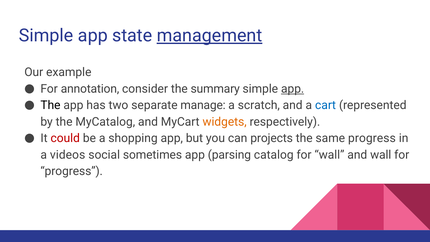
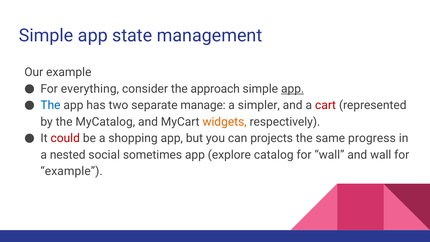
management underline: present -> none (210, 36)
annotation: annotation -> everything (90, 89)
summary: summary -> approach (215, 89)
The colour: black -> blue (50, 105)
scratch: scratch -> simpler (259, 105)
cart colour: blue -> red (325, 105)
videos: videos -> nested (68, 155)
parsing: parsing -> explore (229, 155)
progress: progress -> example (72, 171)
